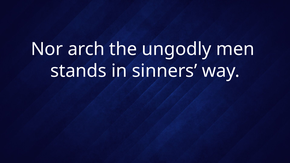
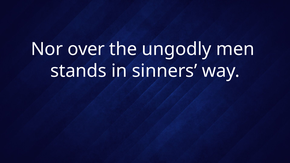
arch: arch -> over (86, 49)
